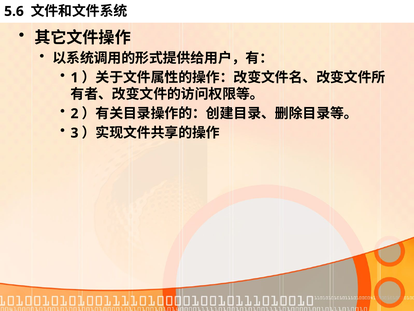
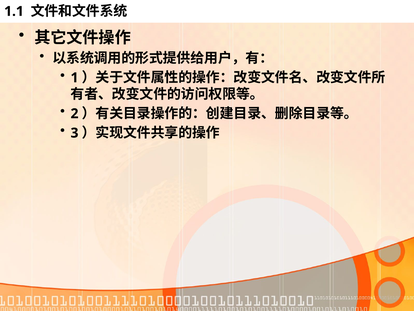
5.6: 5.6 -> 1.1 (14, 11)
